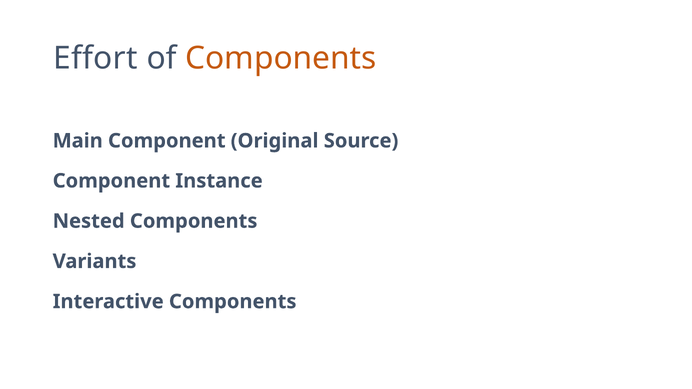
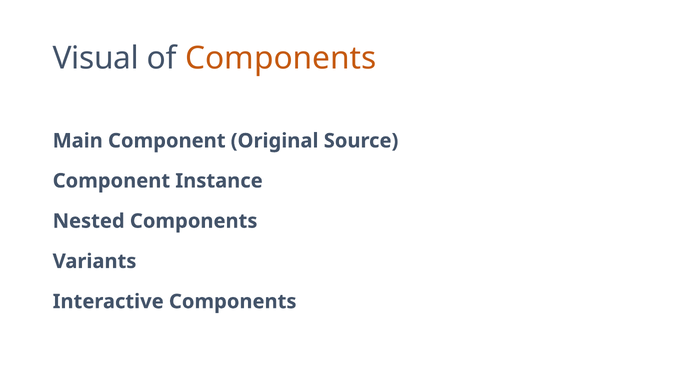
Effort: Effort -> Visual (96, 58)
